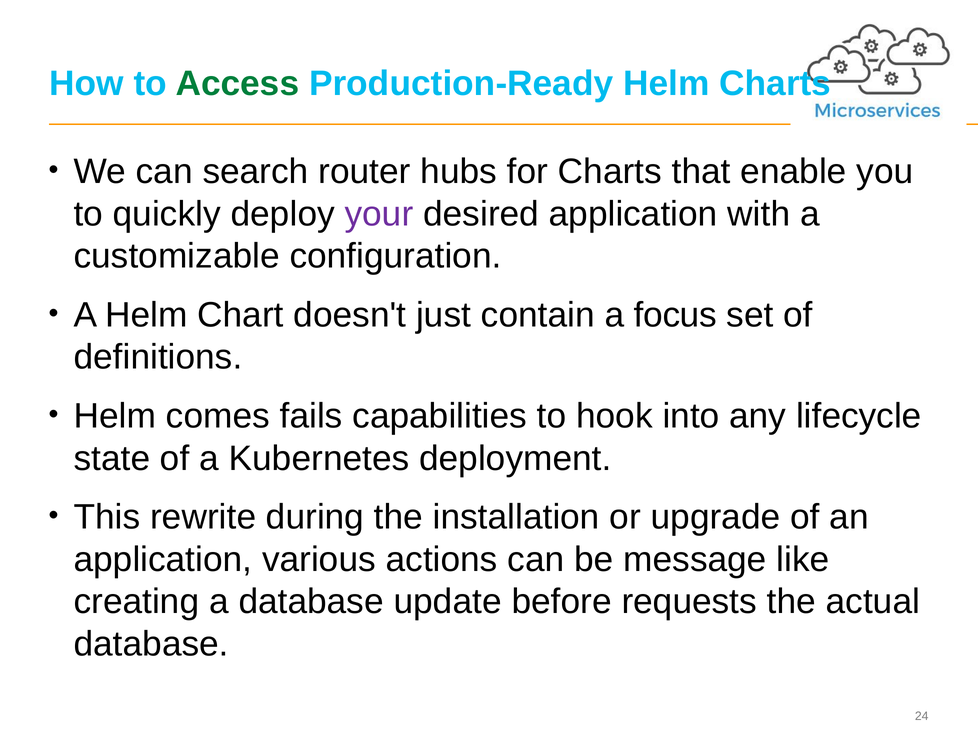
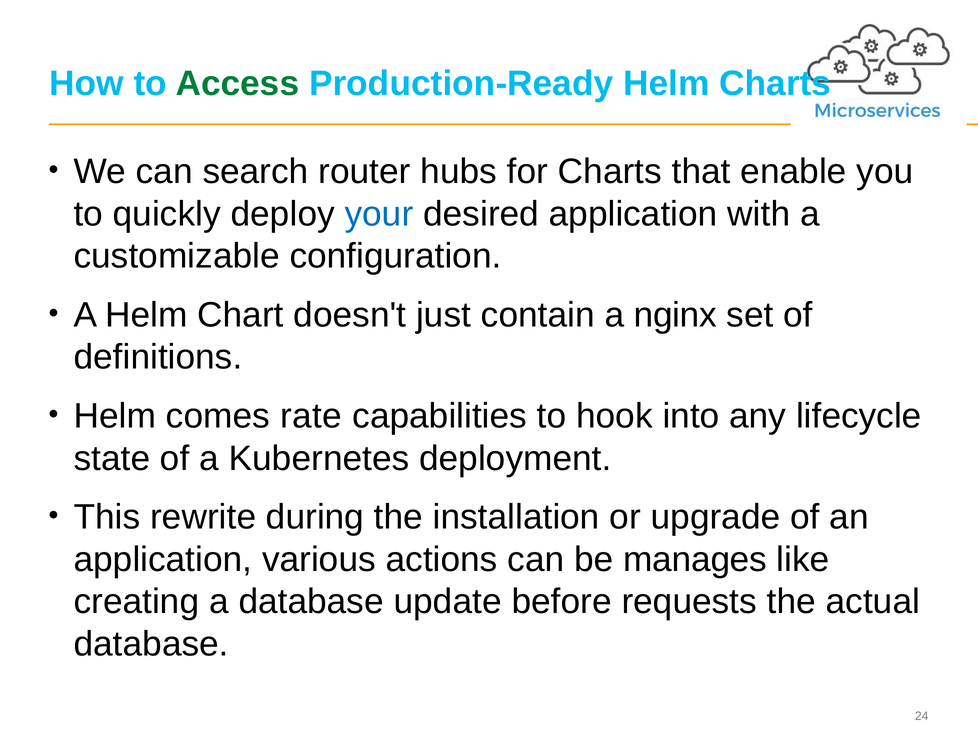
your colour: purple -> blue (379, 214)
focus: focus -> nginx (675, 315)
fails: fails -> rate (311, 416)
message: message -> manages (695, 559)
